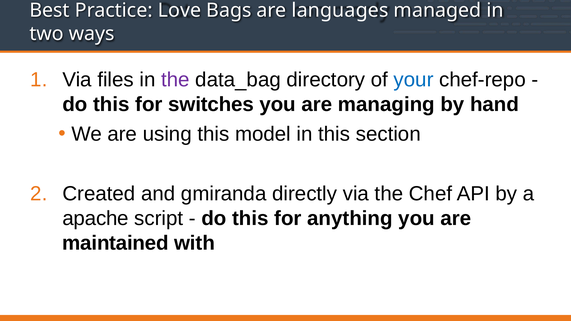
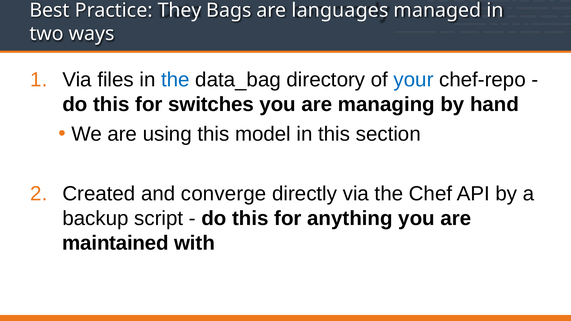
Love: Love -> They (180, 10)
the colour: purple -> blue (175, 80)
gmiranda: gmiranda -> converge (224, 194)
apache: apache -> backup (95, 219)
